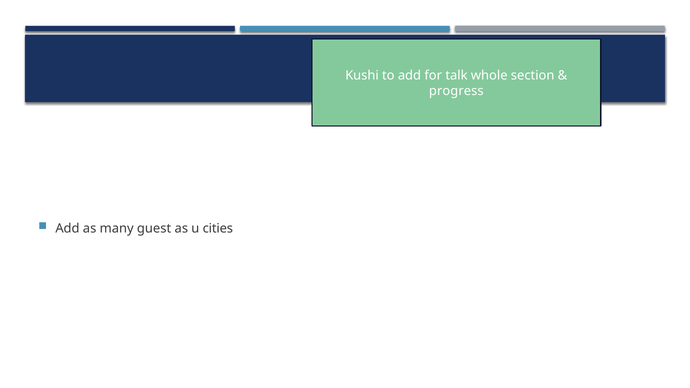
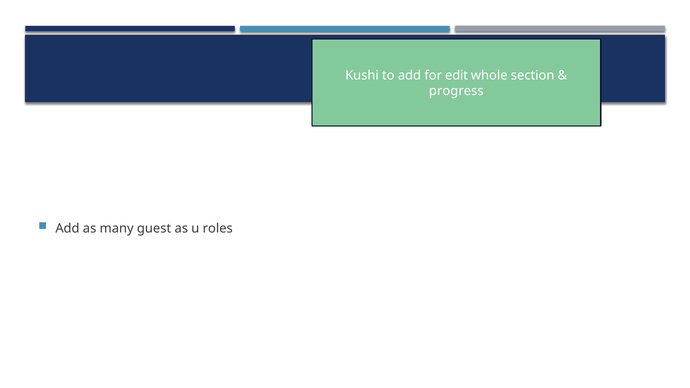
talk: talk -> edit (457, 76)
cities: cities -> roles (218, 228)
